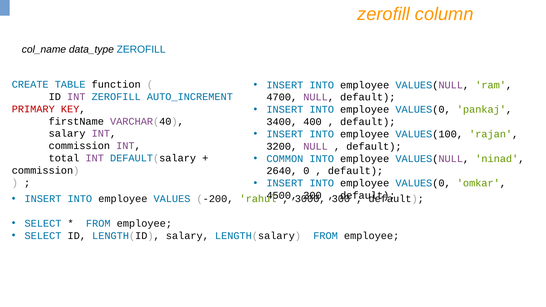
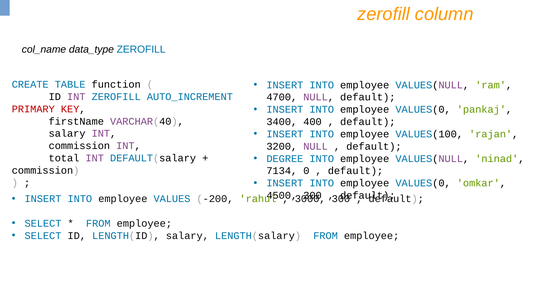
COMMON: COMMON -> DEGREE (285, 159)
2640: 2640 -> 7134 (282, 171)
